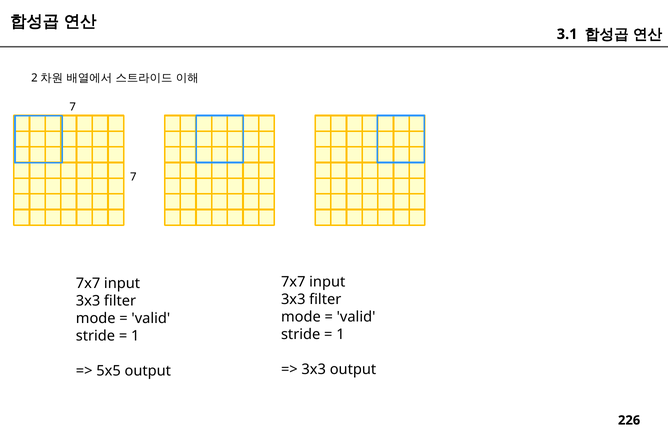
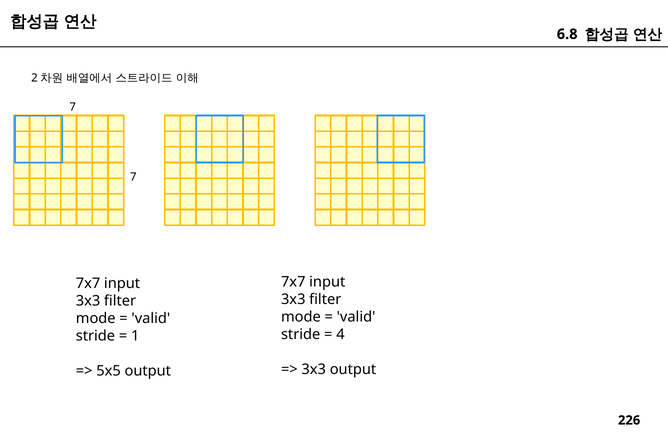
3.1: 3.1 -> 6.8 (567, 34)
1: 1 -> 4 (340, 335)
